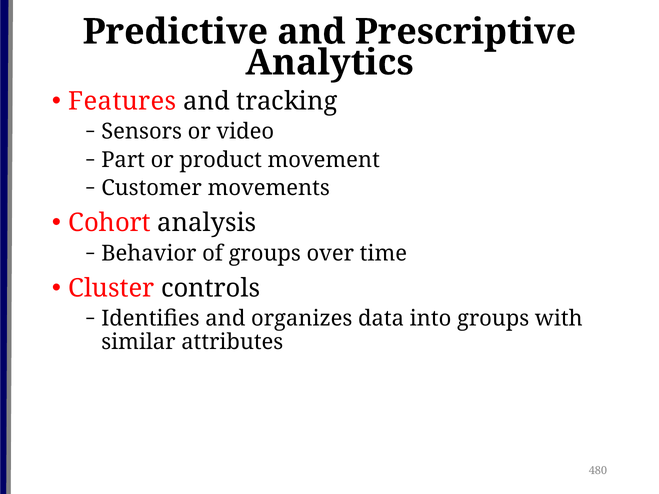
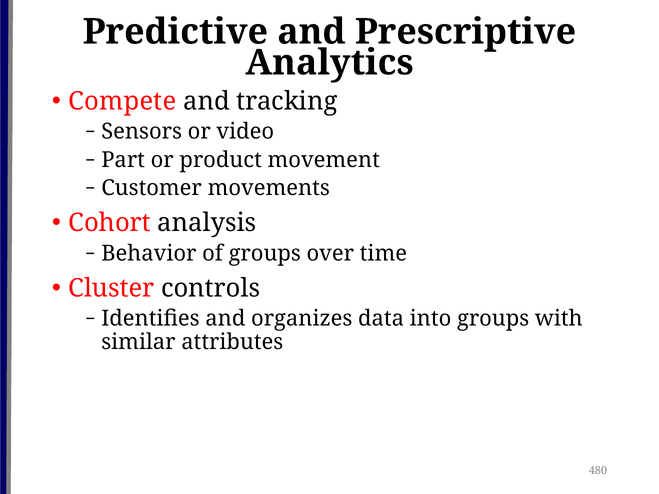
Features: Features -> Compete (122, 101)
